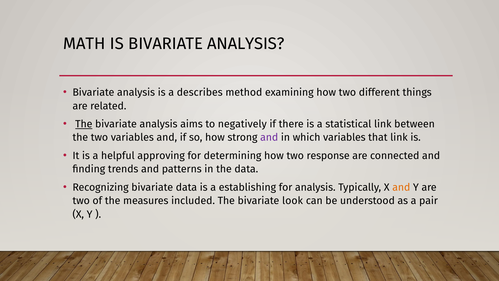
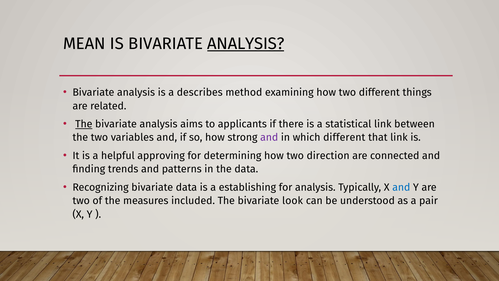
MATH: MATH -> MEAN (84, 44)
ANALYSIS underline: none -> present (246, 44)
negatively: negatively -> applicants (242, 124)
which variables: variables -> different (344, 137)
response: response -> direction (328, 156)
and colour: orange -> blue (401, 187)
